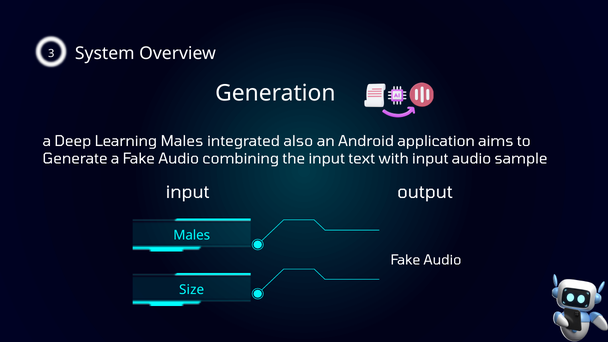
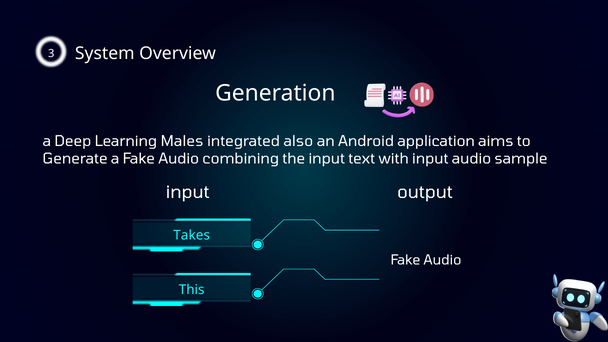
Males: Males -> Takes (192, 235)
Size: Size -> This (192, 290)
